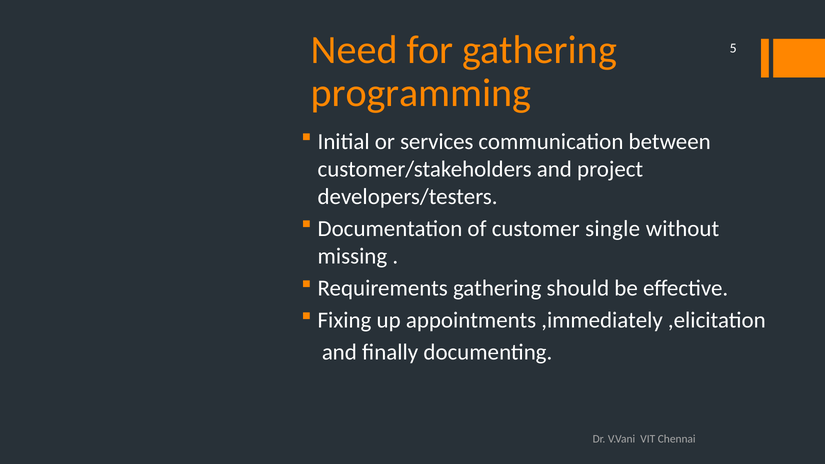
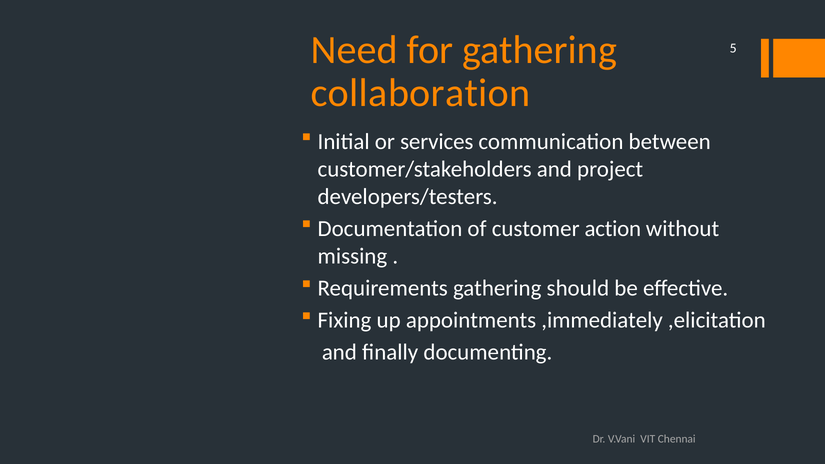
programming: programming -> collaboration (421, 93)
single: single -> action (613, 229)
